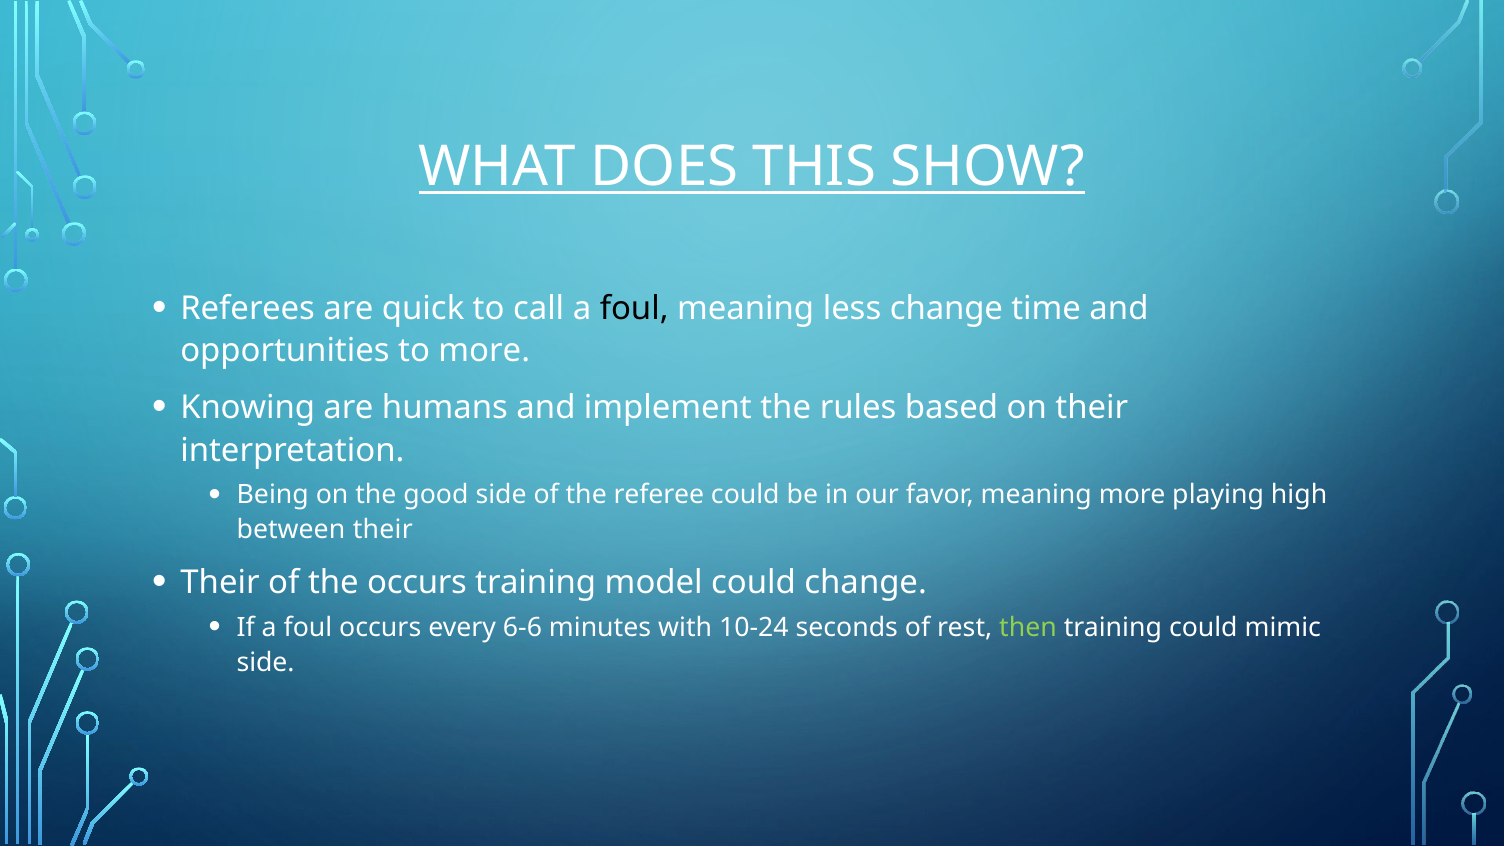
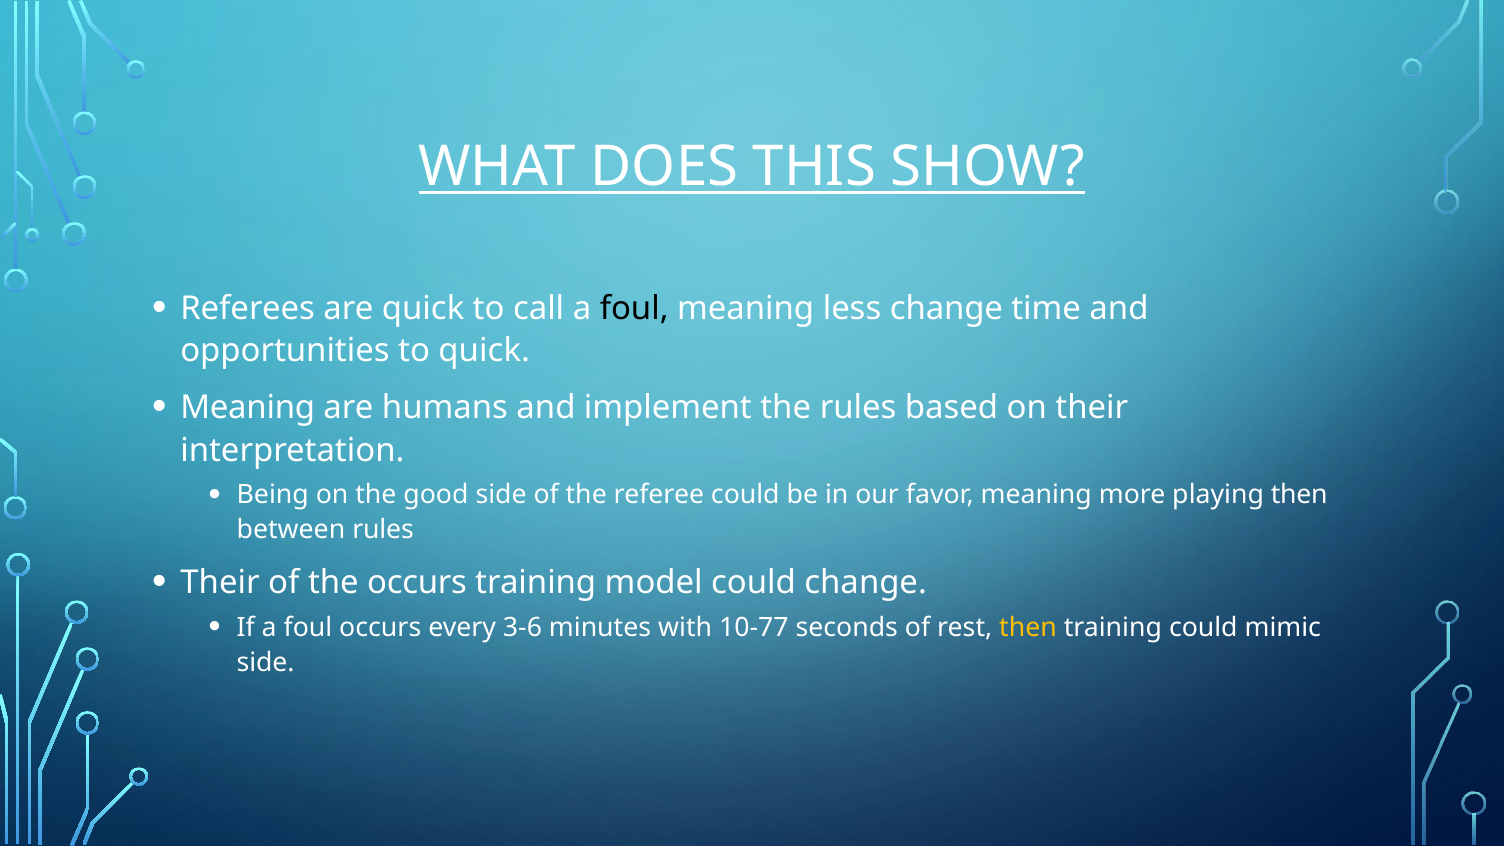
to more: more -> quick (484, 351)
Knowing: Knowing -> Meaning (248, 408)
playing high: high -> then (1299, 495)
between their: their -> rules (383, 530)
6-6: 6-6 -> 3-6 (522, 628)
10-24: 10-24 -> 10-77 (754, 628)
then colour: light green -> yellow (1028, 628)
